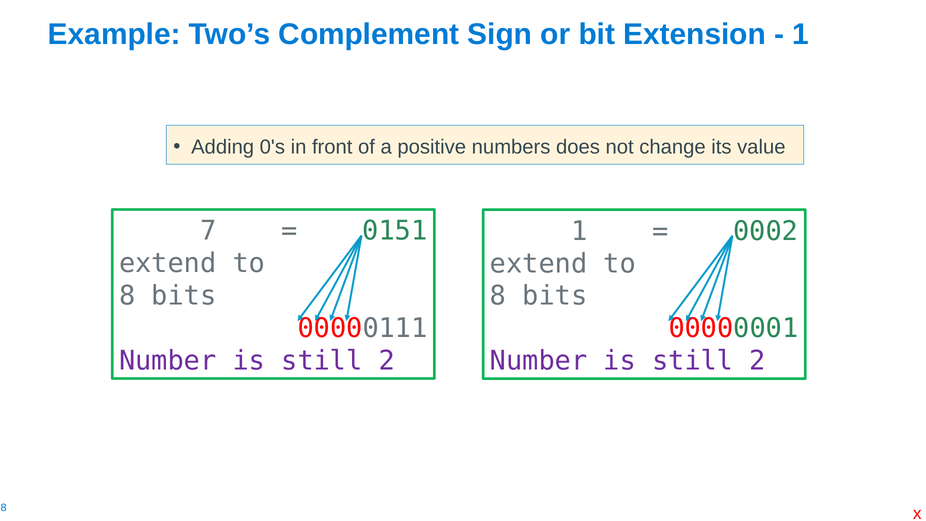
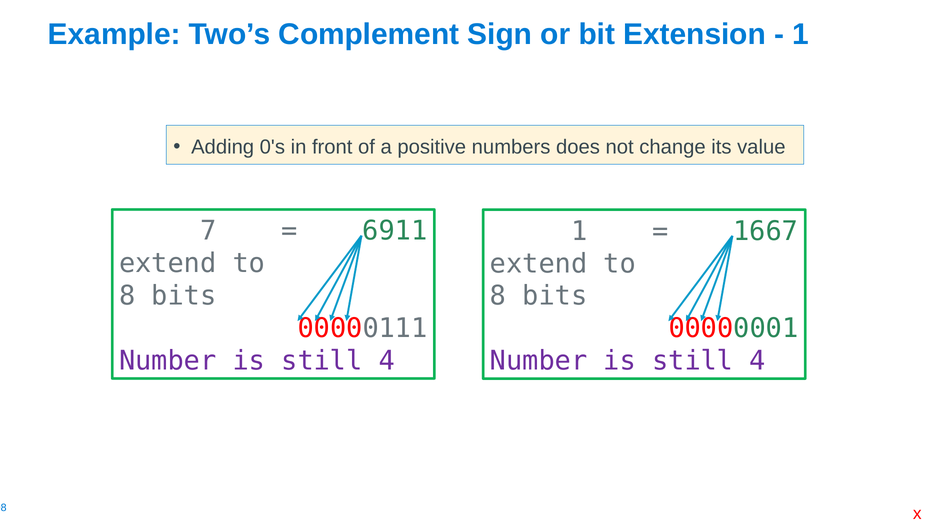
0151: 0151 -> 6911 (395, 231)
0002: 0002 -> 1667 (766, 231)
2: 2 -> 4 (387, 361)
2: 2 -> 4 (758, 361)
